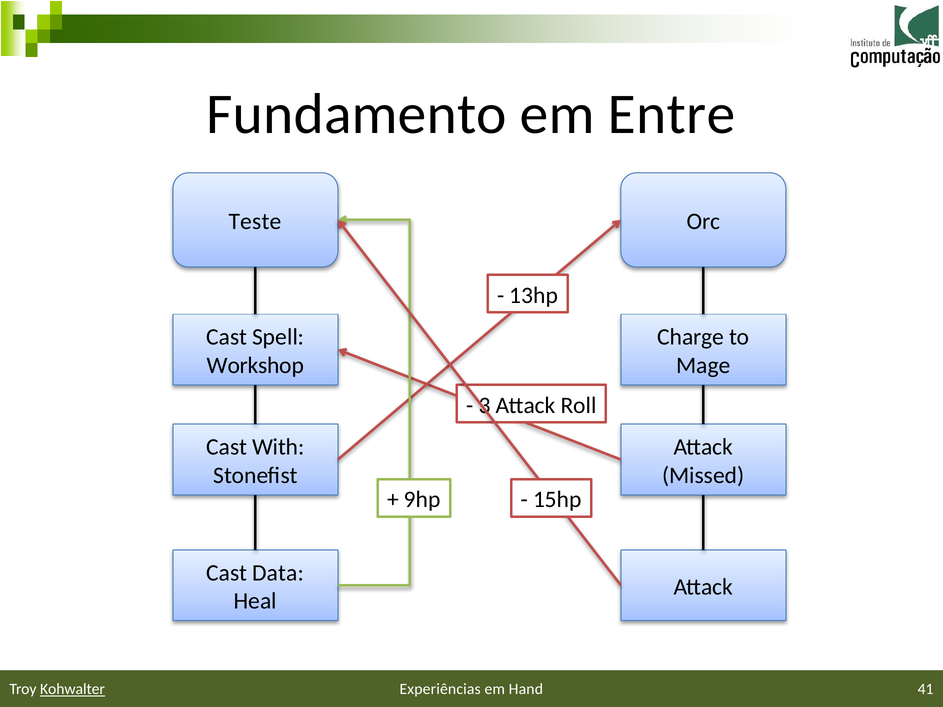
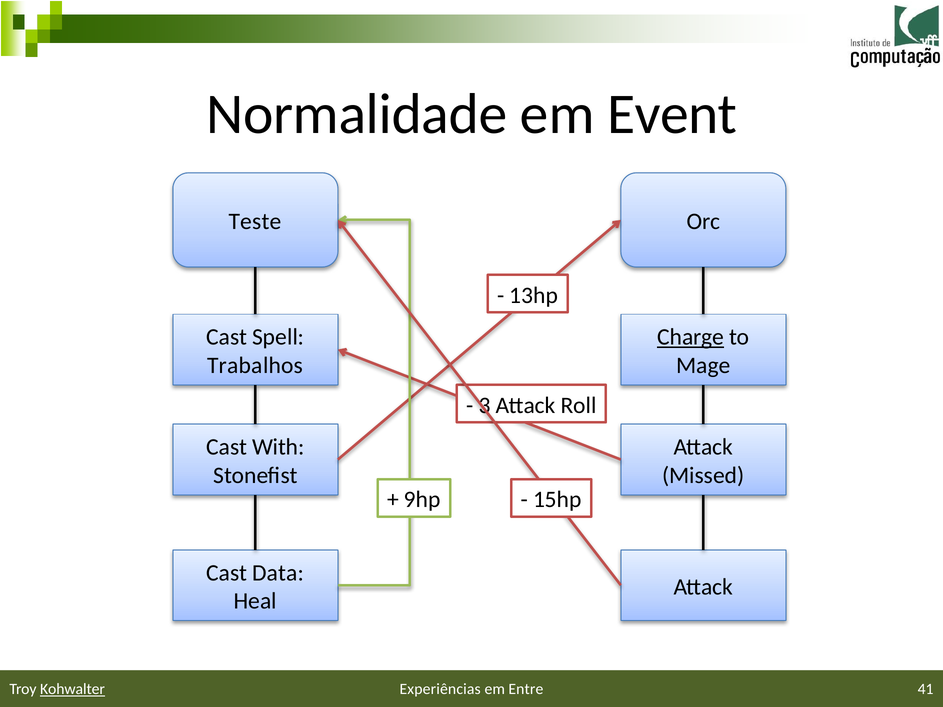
Fundamento: Fundamento -> Normalidade (357, 115)
Entre: Entre -> Event (672, 115)
Charge underline: none -> present (691, 337)
Workshop: Workshop -> Trabalhos (255, 365)
Hand: Hand -> Entre (526, 689)
